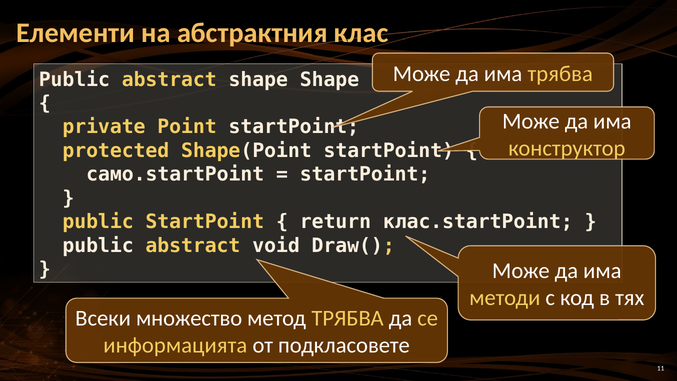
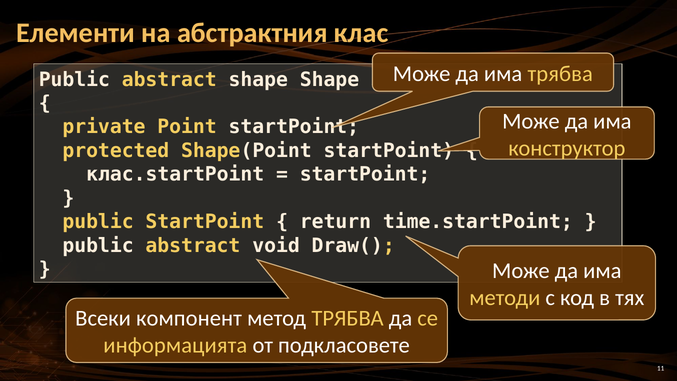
само.startPoint: само.startPoint -> клас.startPoint (175, 174)
клас.startPoint: клас.startPoint -> time.startPoint (478, 222)
множество: множество -> компонент (189, 318)
